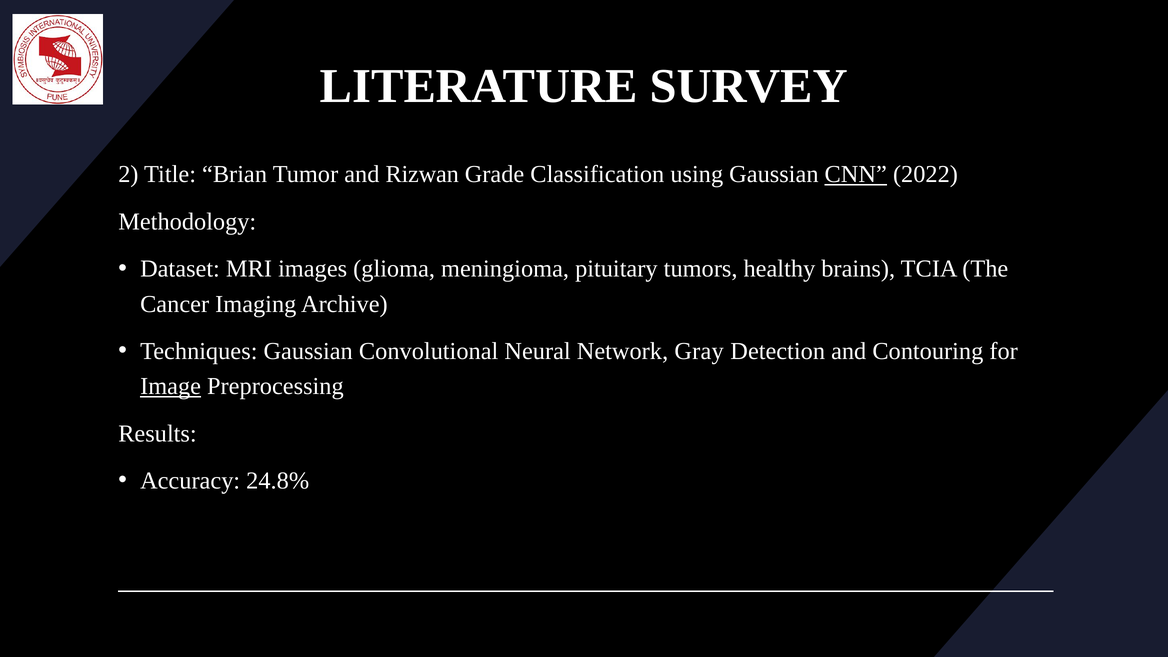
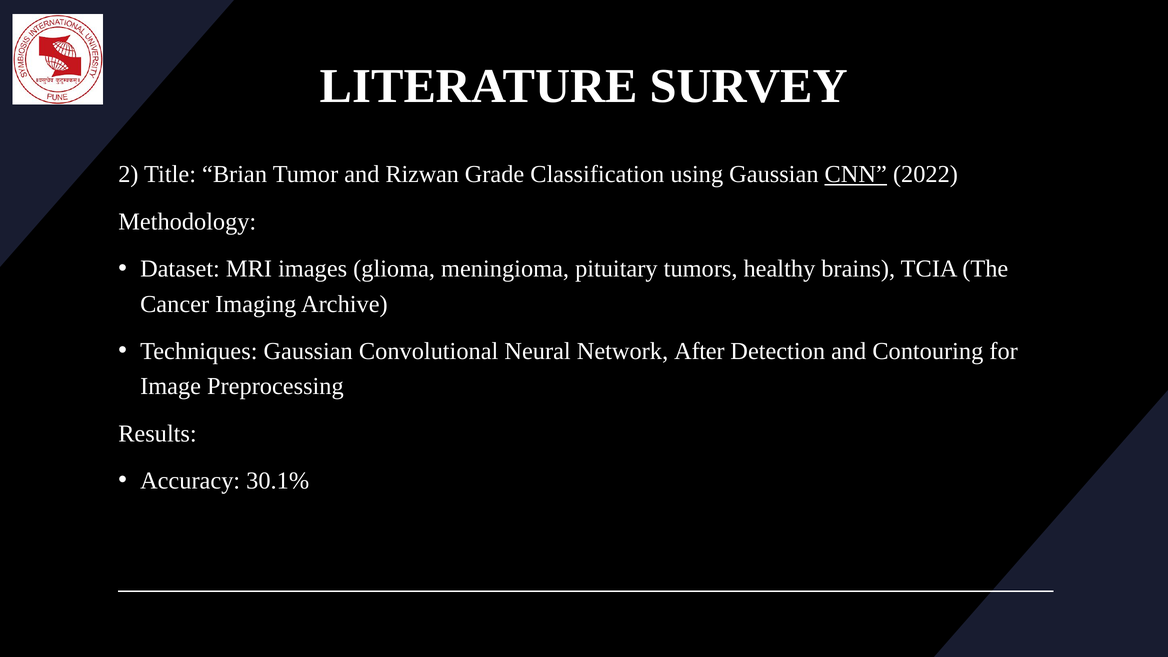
Gray: Gray -> After (699, 351)
Image underline: present -> none (171, 386)
24.8%: 24.8% -> 30.1% (278, 481)
